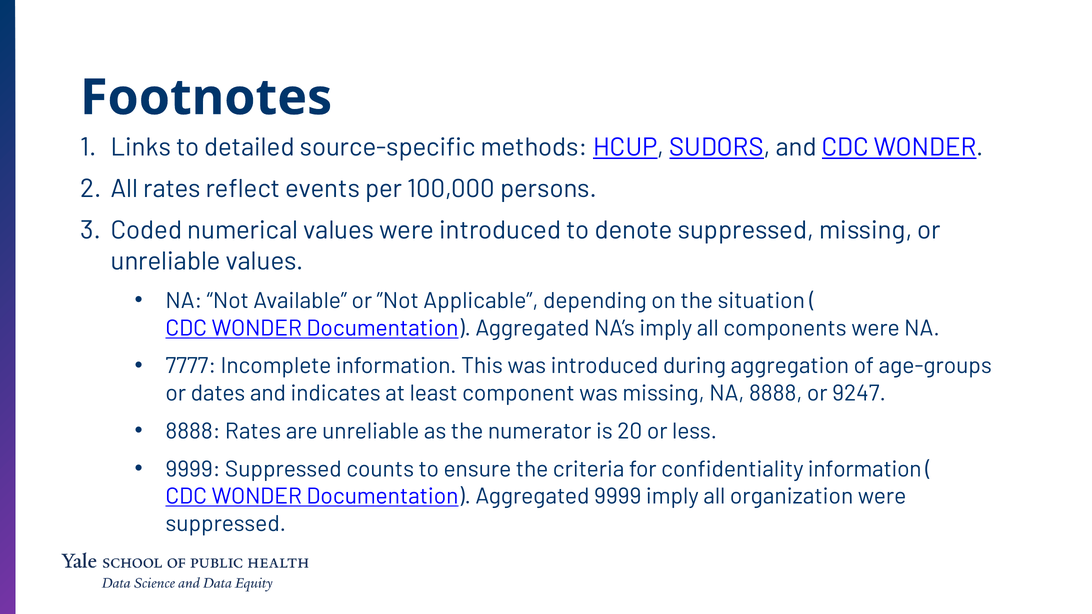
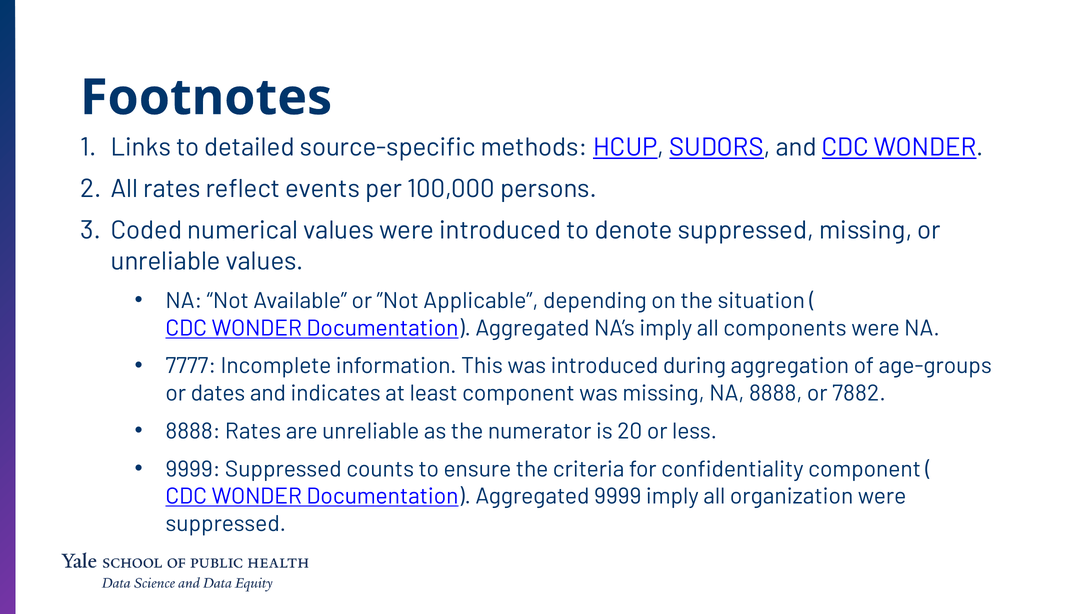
9247: 9247 -> 7882 (859, 393)
confidentiality information: information -> component (865, 469)
